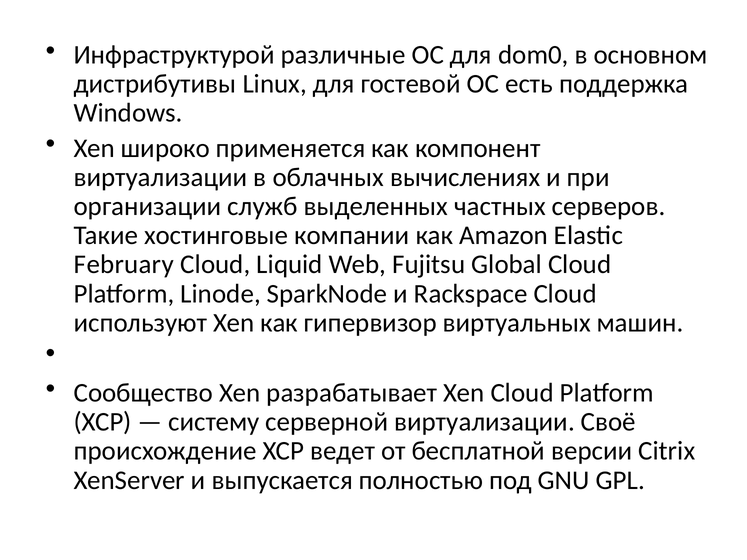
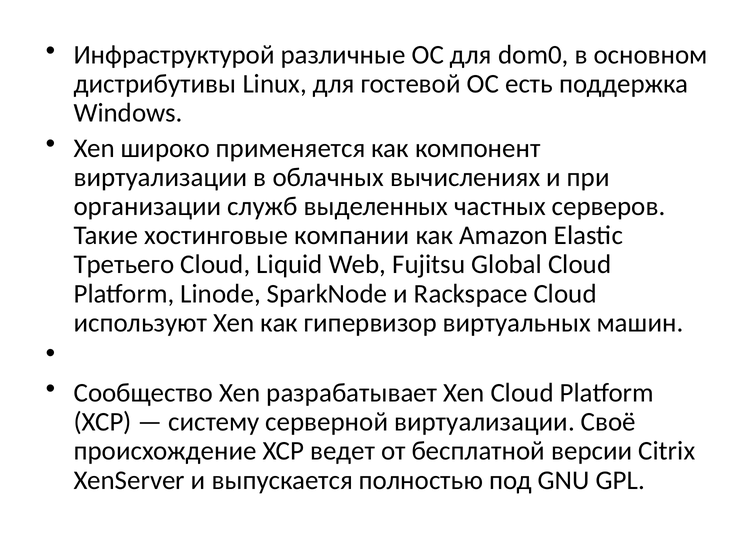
February: February -> Третьего (124, 265)
